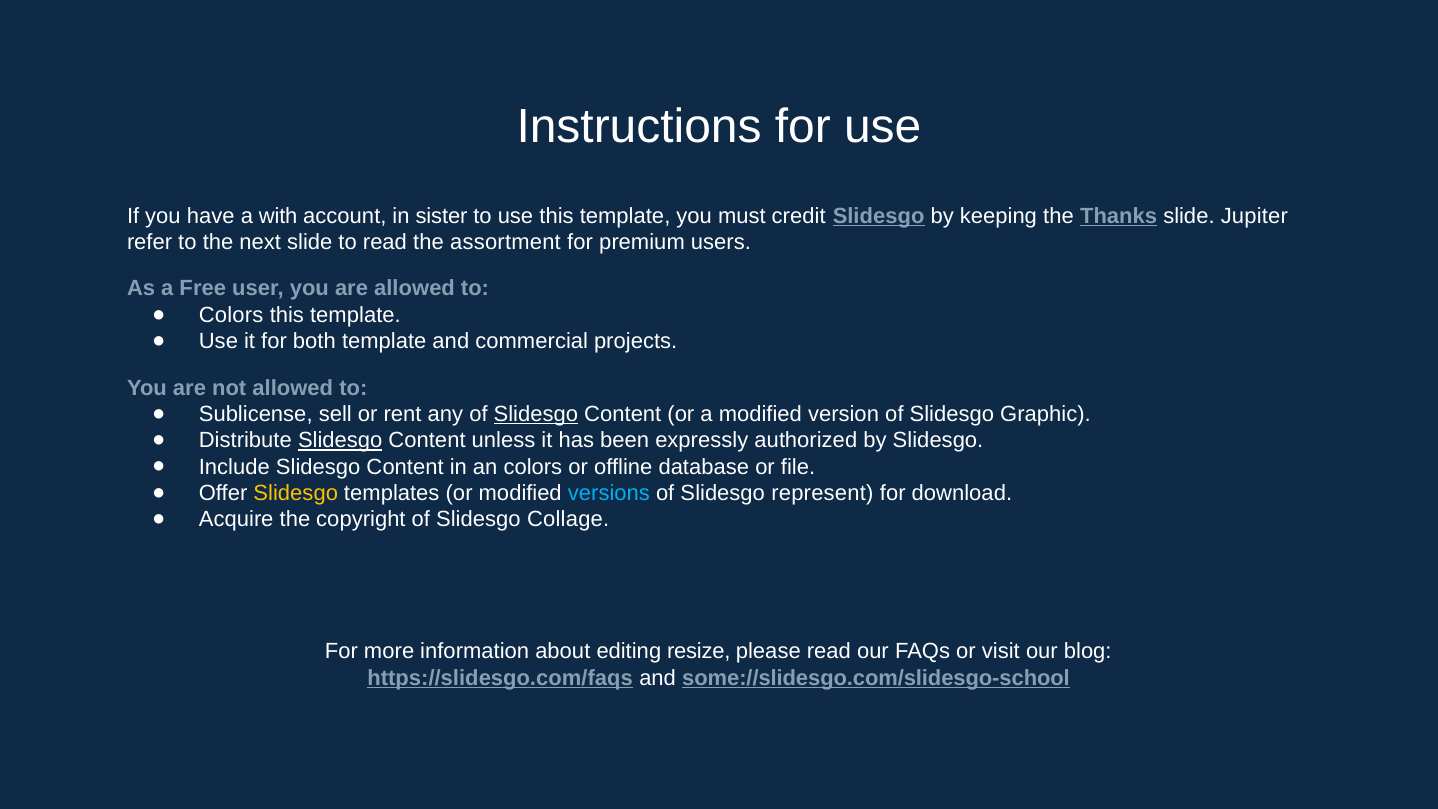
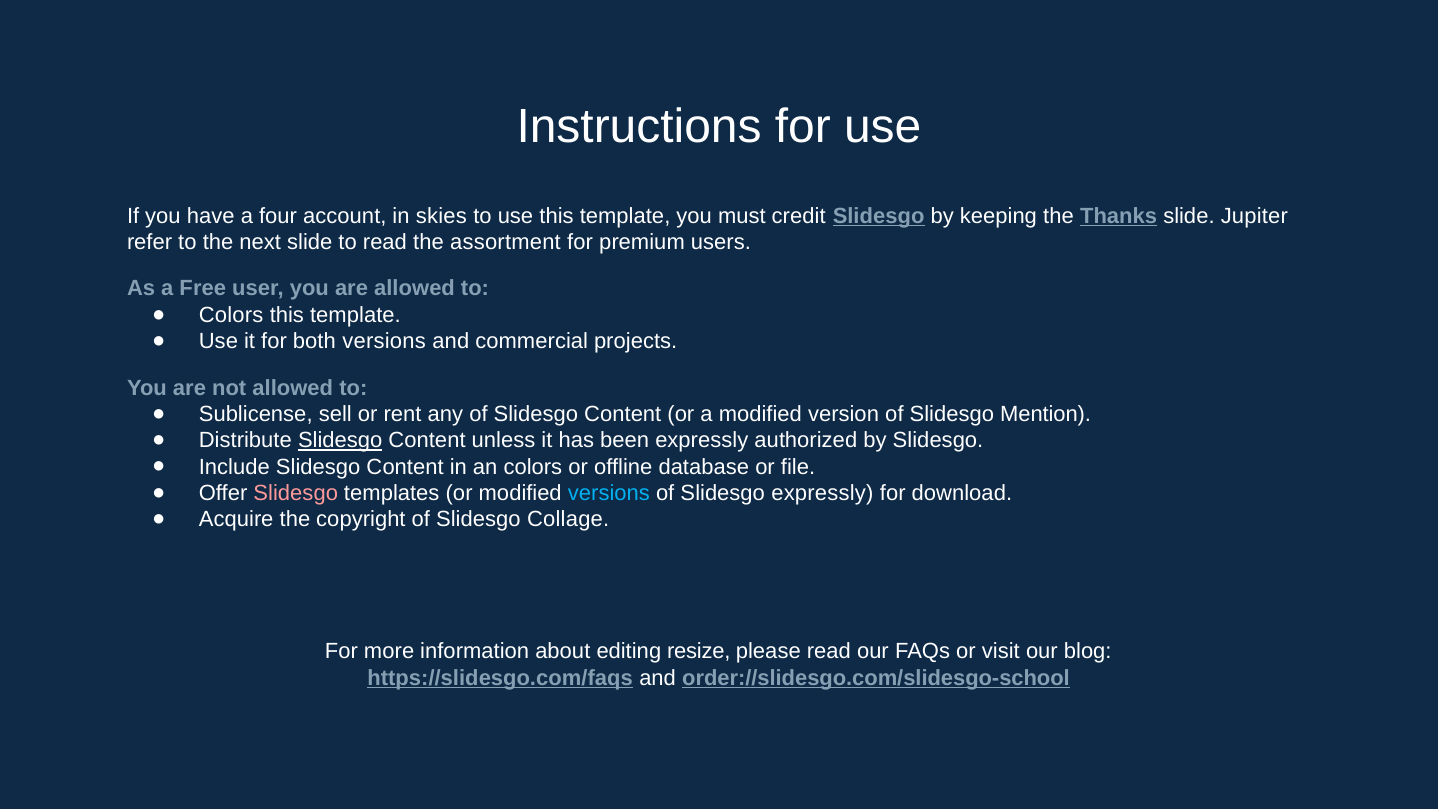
with: with -> four (278, 216)
sister: sister -> skies (441, 216)
both template: template -> versions (384, 341)
Slidesgo underline: present -> none (536, 414)
Graphic: Graphic -> Mention (1046, 414)
Slidesgo colour: yellow -> pink (296, 493)
Slidesgo represent: represent -> expressly (822, 493)
some://slidesgo.com/slidesgo-school: some://slidesgo.com/slidesgo-school -> order://slidesgo.com/slidesgo-school (876, 678)
